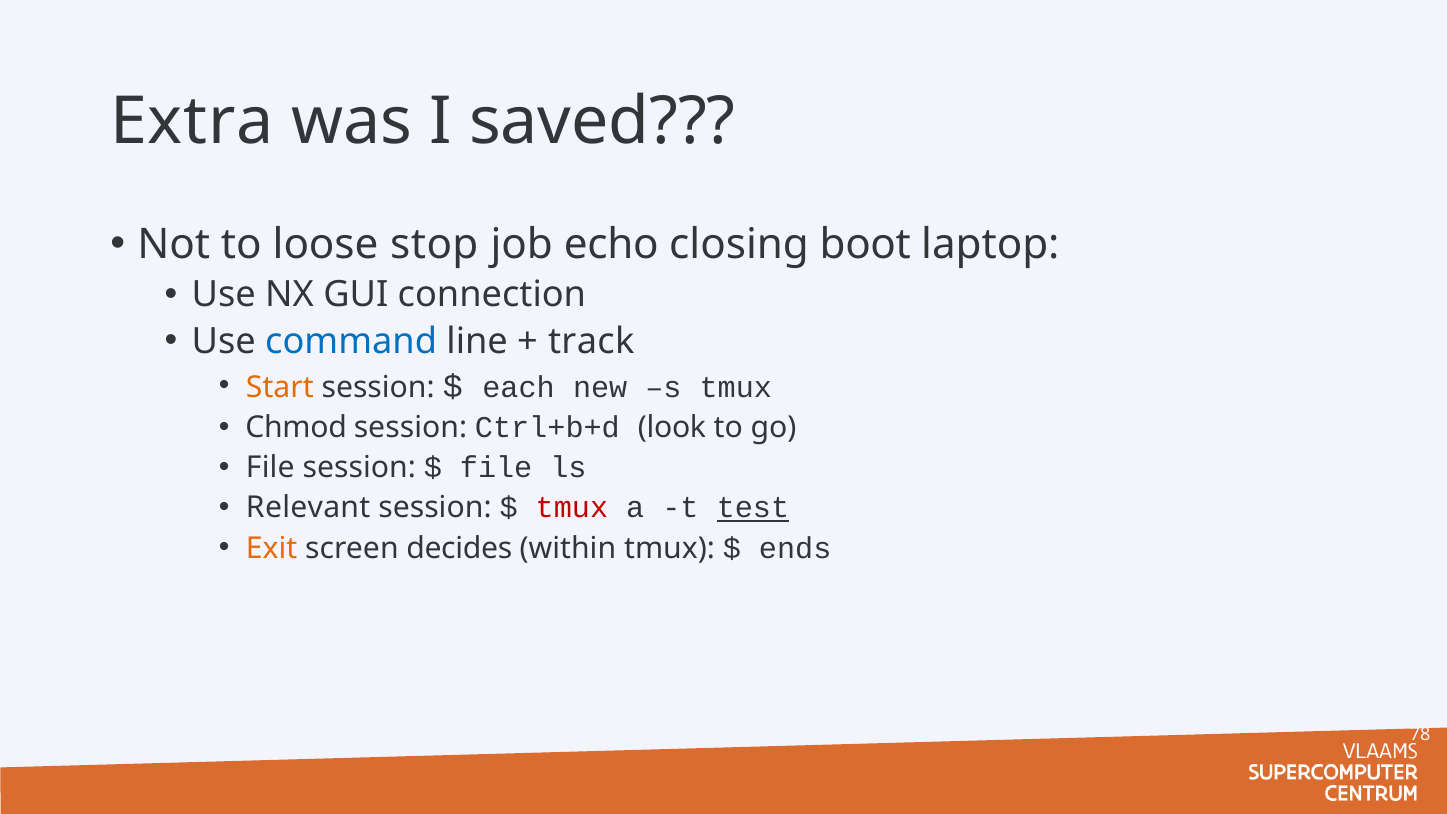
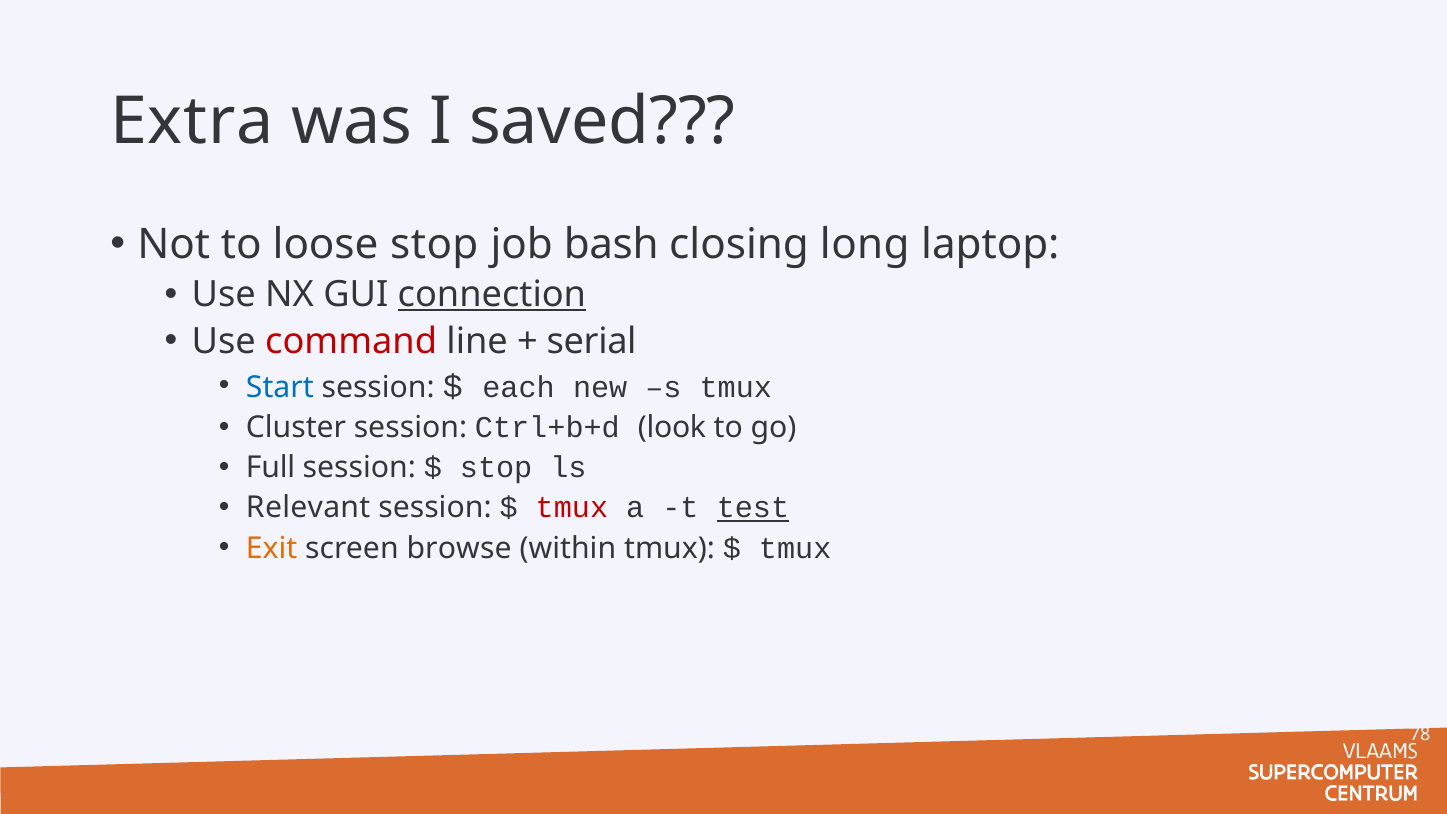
echo: echo -> bash (611, 245)
boot: boot -> long (865, 245)
connection underline: none -> present (492, 295)
command colour: blue -> red (351, 341)
track: track -> serial (592, 341)
Start colour: orange -> blue (280, 387)
Chmod: Chmod -> Cluster (296, 428)
File: File -> Full (271, 468)
file: file -> stop (496, 468)
decides: decides -> browse (459, 548)
ends: ends -> tmux (795, 548)
